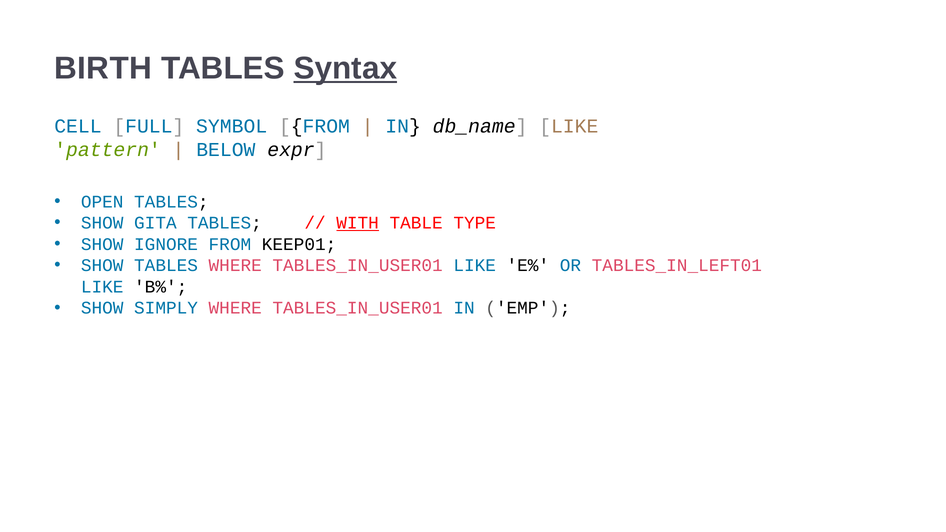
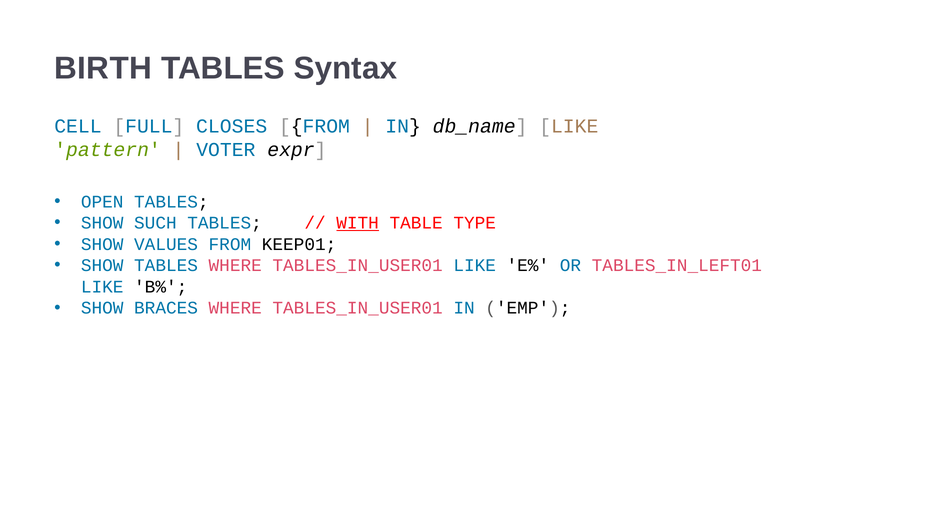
Syntax underline: present -> none (345, 68)
SYMBOL: SYMBOL -> CLOSES (232, 126)
BELOW: BELOW -> VOTER (226, 150)
GITA: GITA -> SUCH (155, 223)
IGNORE: IGNORE -> VALUES (166, 244)
SIMPLY: SIMPLY -> BRACES (166, 308)
